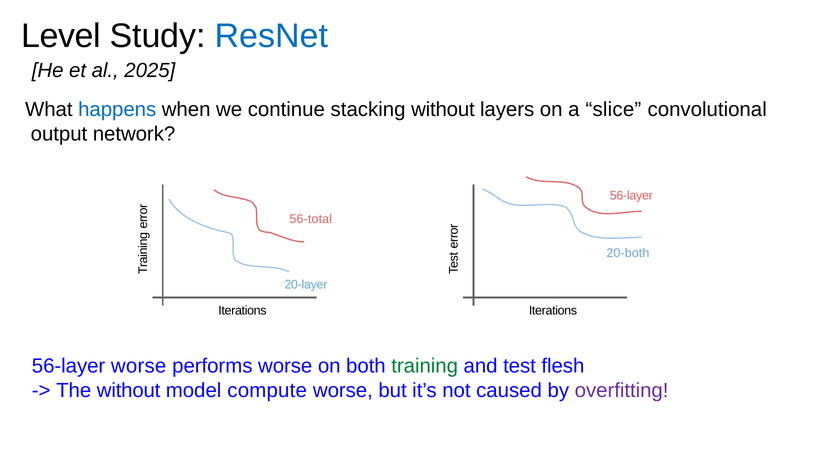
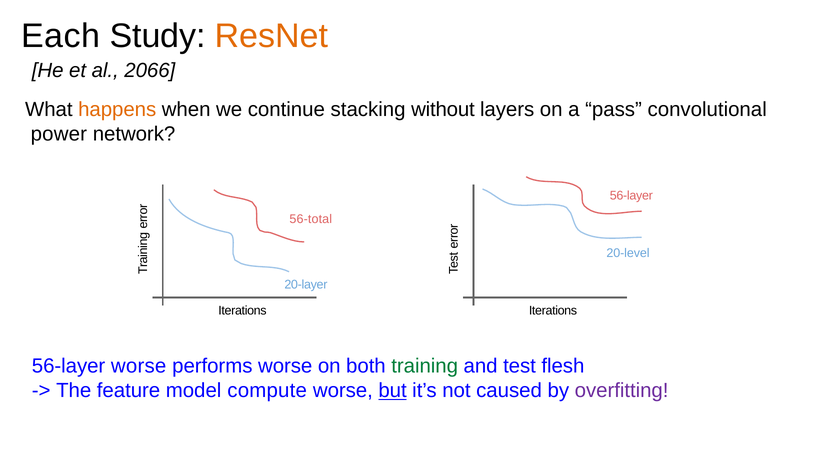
Level: Level -> Each (61, 36)
ResNet colour: blue -> orange (272, 36)
2025: 2025 -> 2066 (150, 71)
happens colour: blue -> orange (117, 109)
slice: slice -> pass (614, 109)
output: output -> power (59, 134)
20-both: 20-both -> 20-level (628, 253)
The without: without -> feature (129, 390)
but underline: none -> present (393, 390)
